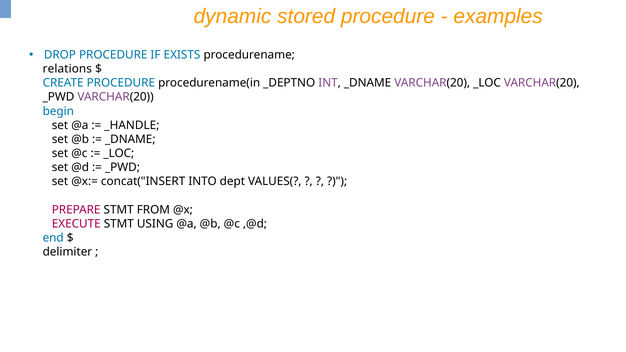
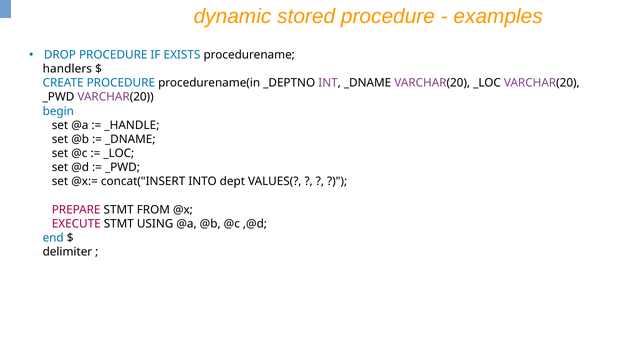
relations: relations -> handlers (67, 69)
